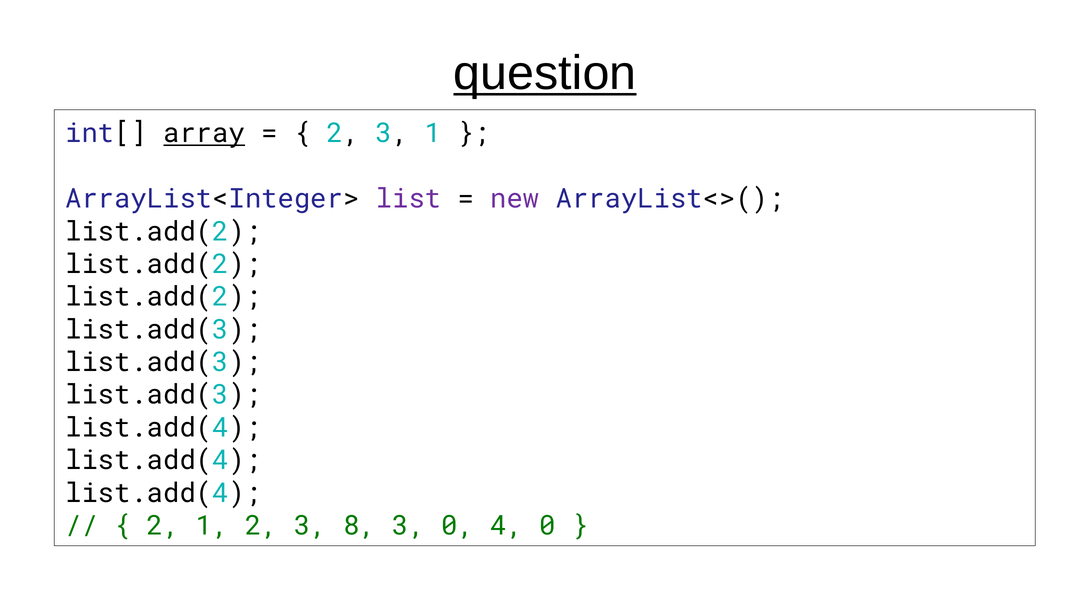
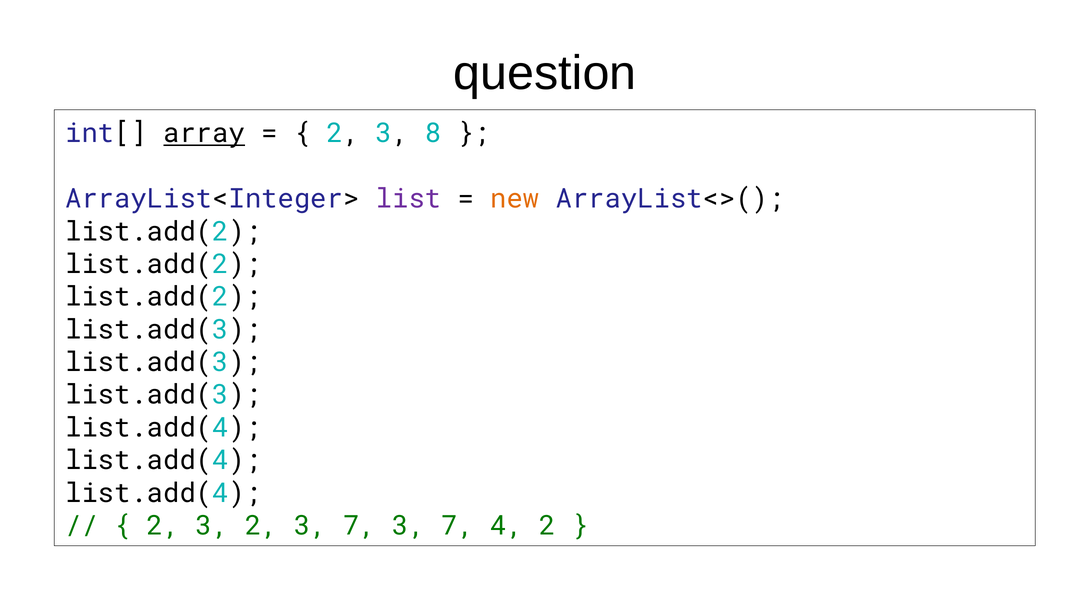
question underline: present -> none (545, 73)
3 1: 1 -> 8 (433, 133)
new colour: purple -> orange (515, 199)
1: 1 -> 3 (212, 526)
2 3 8: 8 -> 7 (359, 526)
0: 0 -> 7 (458, 526)
4 0: 0 -> 2 (548, 526)
